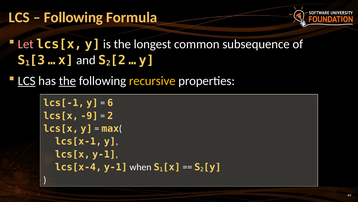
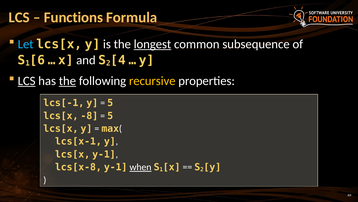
Following: Following -> Functions (73, 17)
Let colour: pink -> light blue (26, 44)
longest underline: none -> present (152, 44)
3: 3 -> 6 (37, 60)
2: 2 -> 4 (118, 60)
6: 6 -> 5 (110, 103)
-9: -9 -> -8 (89, 116)
2: 2 -> 5 (110, 116)
lcs[x-4: lcs[x-4 -> lcs[x-8 (78, 167)
when underline: none -> present (140, 167)
